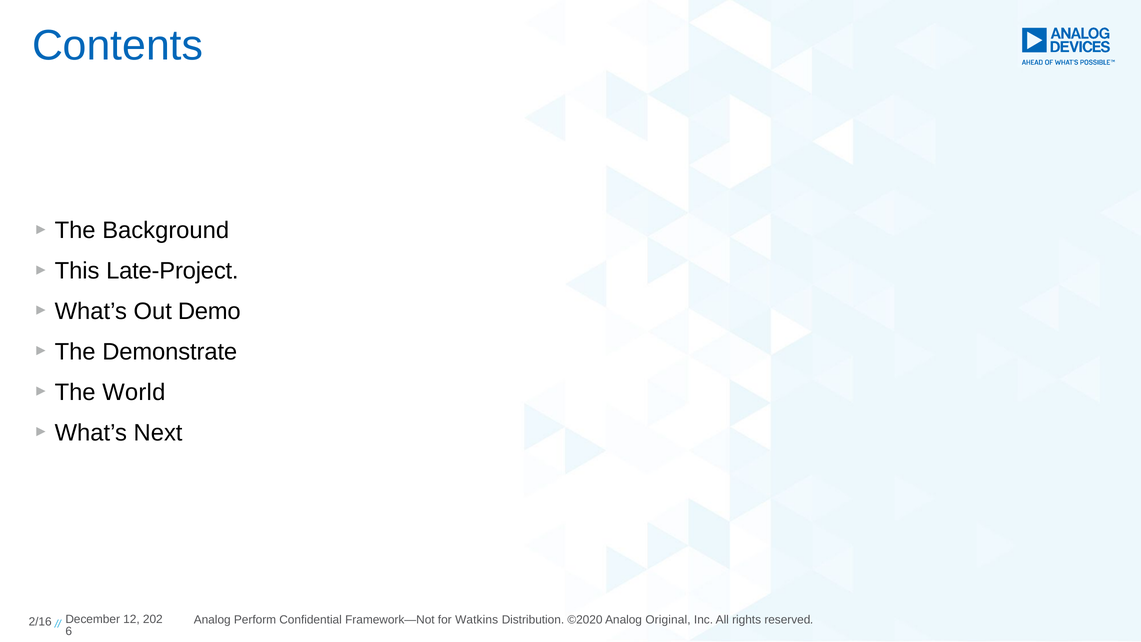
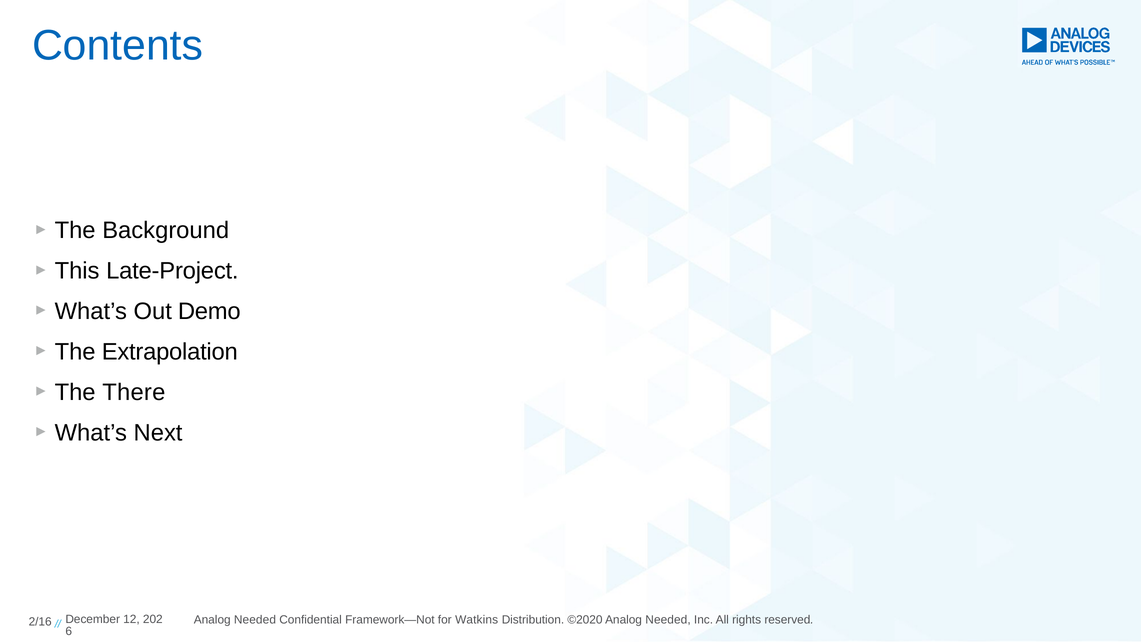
Demonstrate: Demonstrate -> Extrapolation (170, 352)
World: World -> There (134, 392)
Perform: Perform -> Needed (255, 619)
©2020 Analog Original: Original -> Needed (668, 619)
